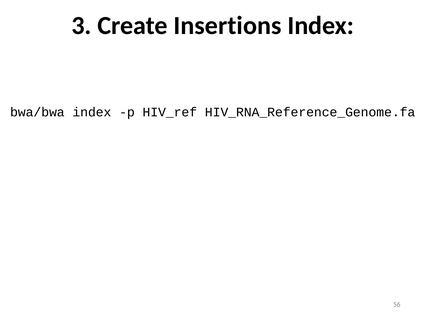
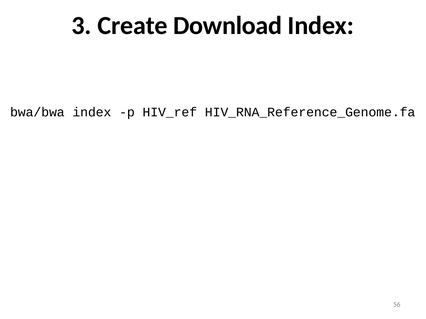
Insertions: Insertions -> Download (228, 26)
